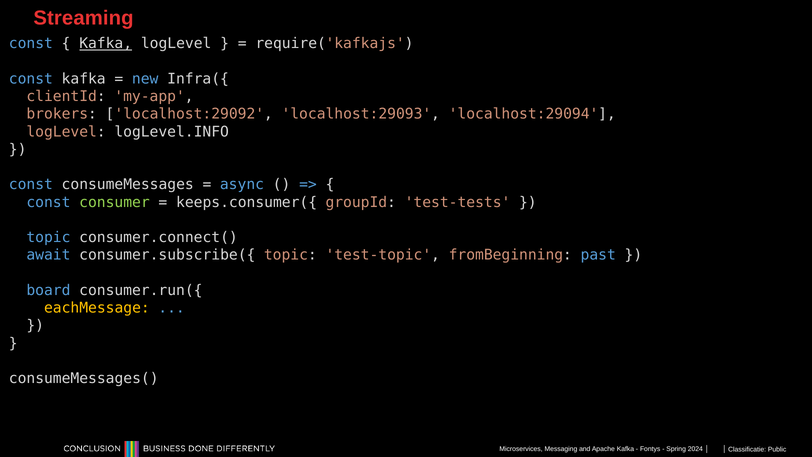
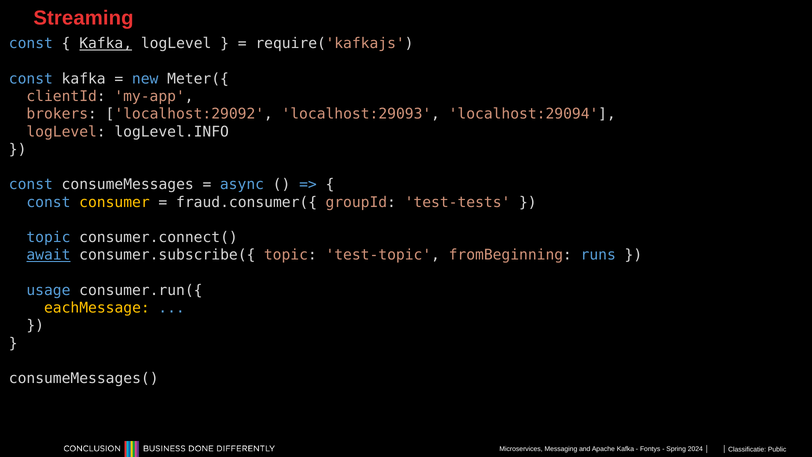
Infra({: Infra({ -> Meter({ (198, 79)
consumer colour: light green -> yellow (114, 202)
keeps.consumer({: keeps.consumer({ -> fraud.consumer({ (247, 202)
await underline: none -> present (48, 255)
past: past -> runs (598, 255)
board: board -> usage (48, 290)
